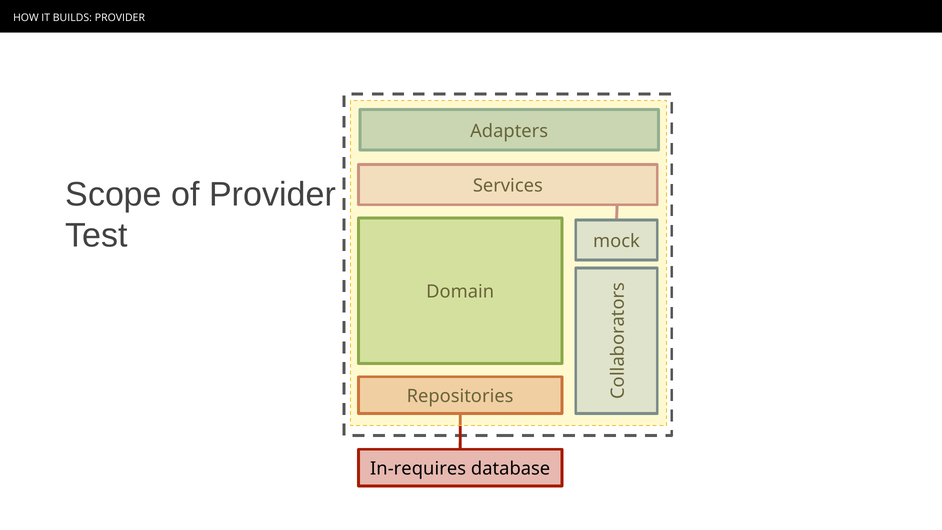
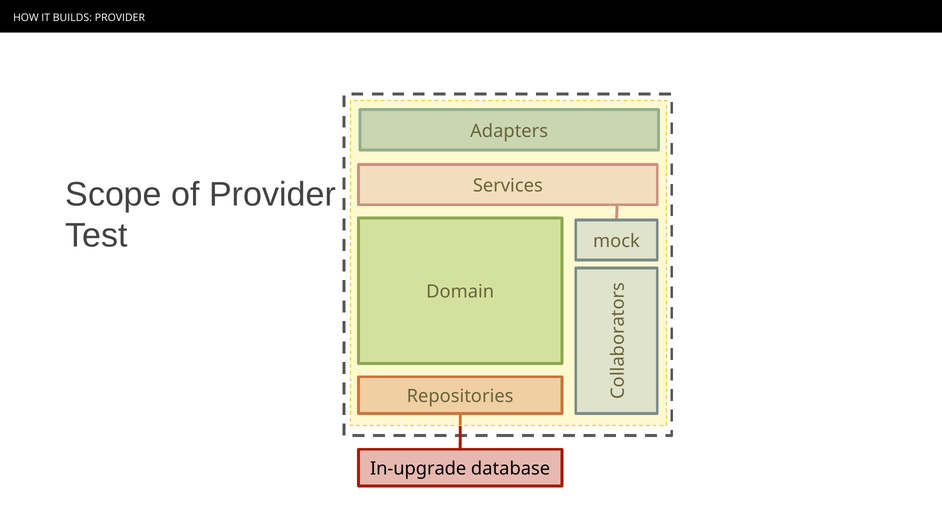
In-requires: In-requires -> In-upgrade (418, 469)
